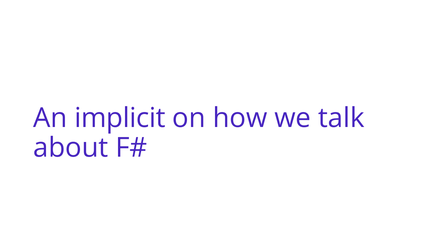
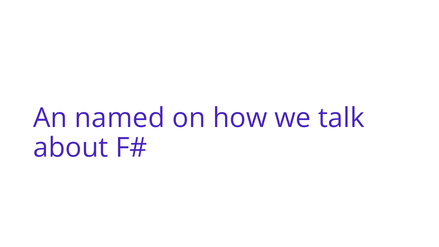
implicit: implicit -> named (120, 118)
